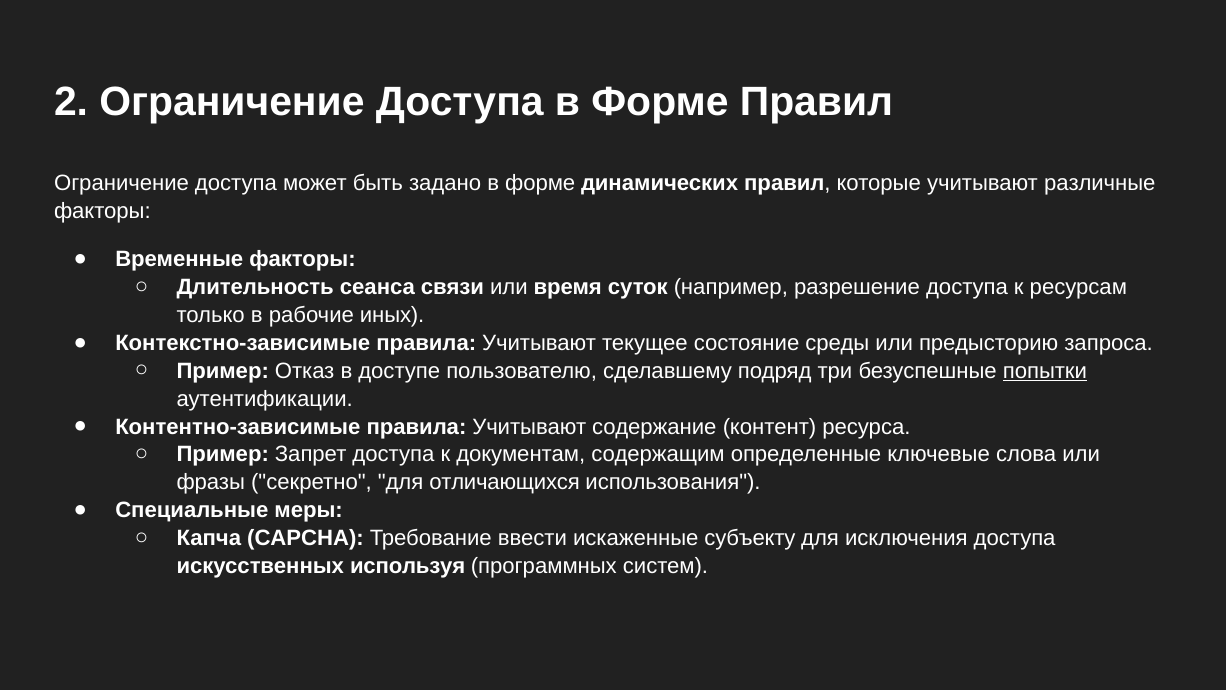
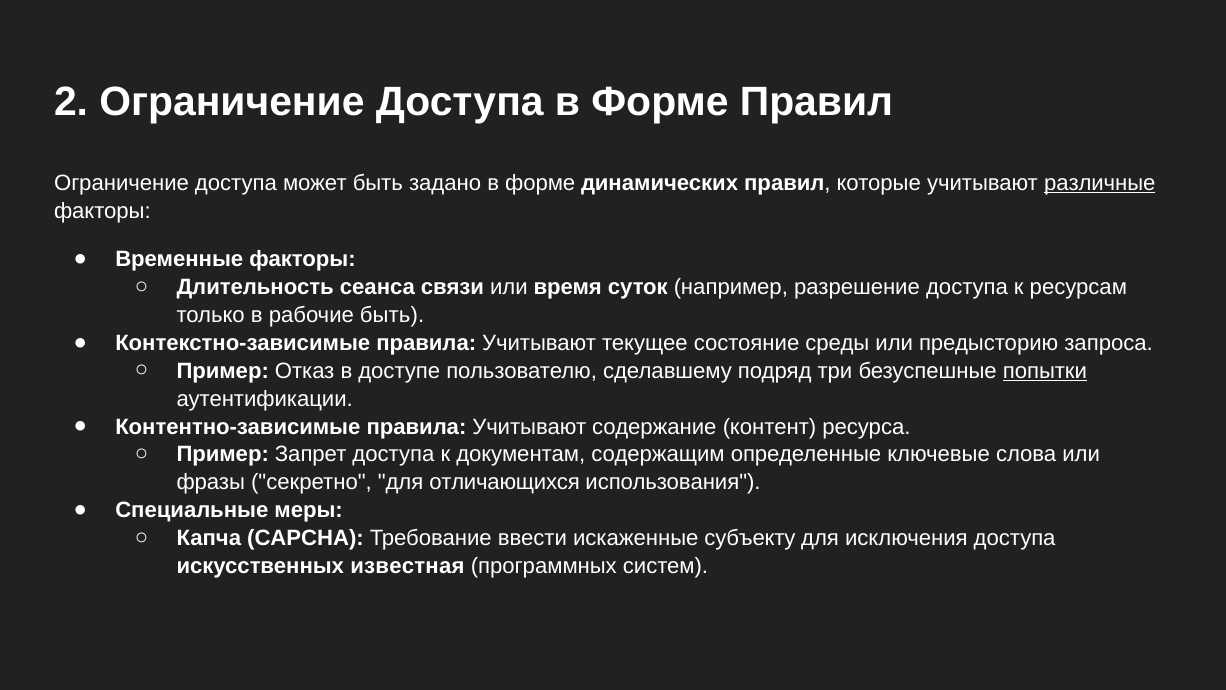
различные underline: none -> present (1100, 183)
рабочие иных: иных -> быть (392, 315)
используя: используя -> известная (407, 566)
